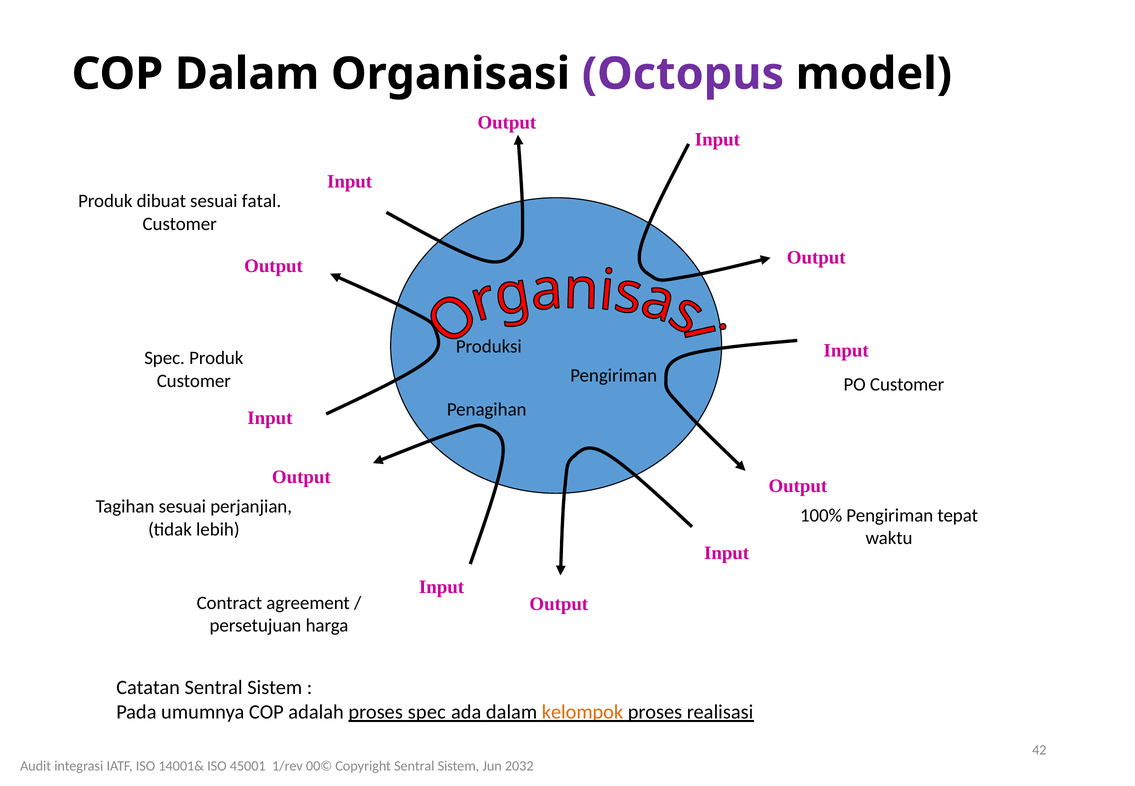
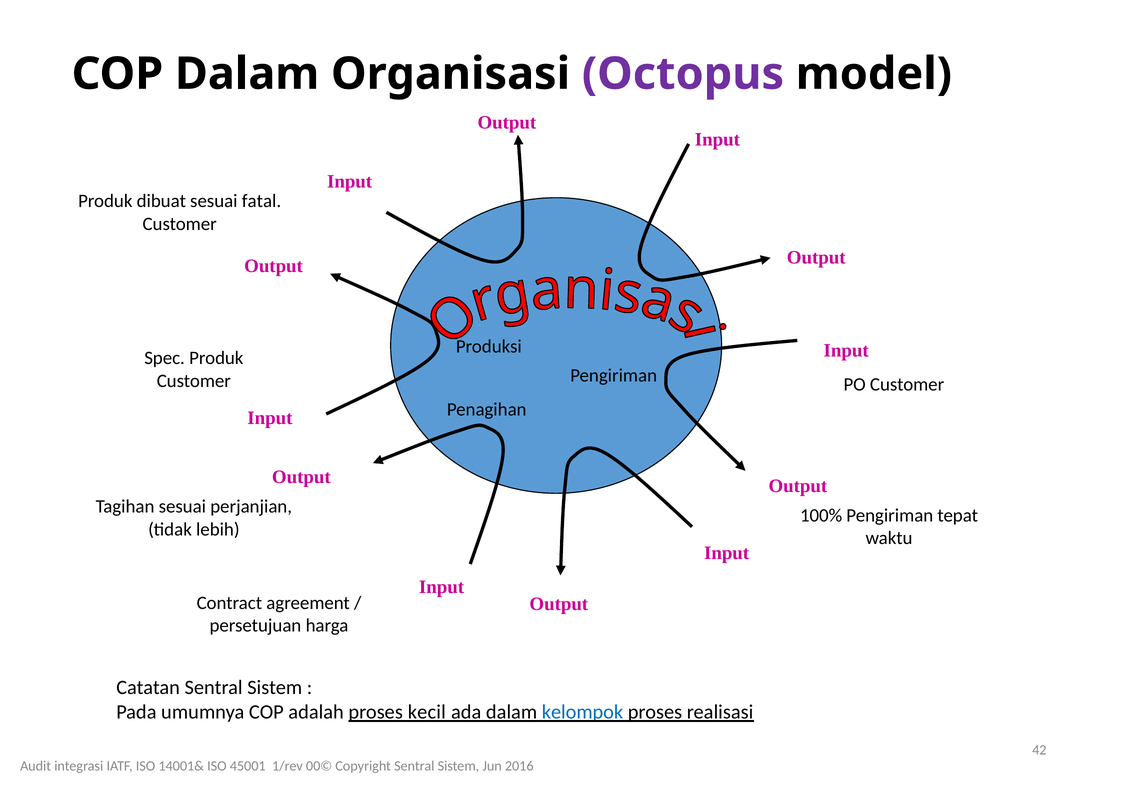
proses spec: spec -> kecil (427, 712)
kelompok colour: orange -> blue (583, 712)
2032: 2032 -> 2016 (519, 766)
